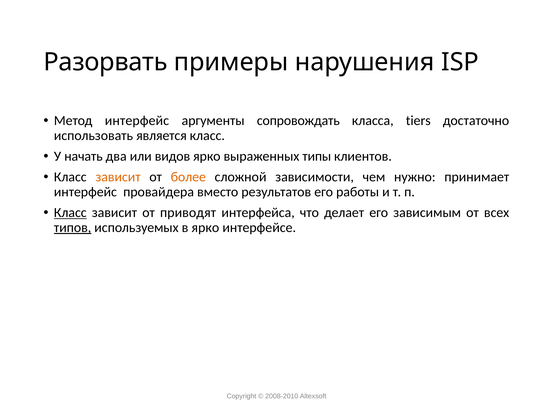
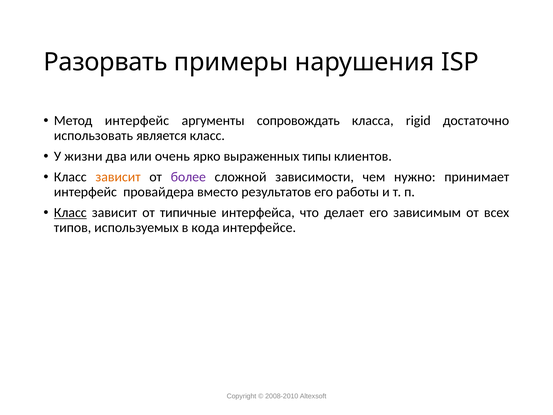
tiers: tiers -> rigid (418, 121)
начать: начать -> жизни (83, 156)
видов: видов -> очень (172, 156)
более colour: orange -> purple (188, 177)
приводят: приводят -> типичные (188, 213)
типов underline: present -> none (73, 227)
в ярко: ярко -> кода (205, 227)
